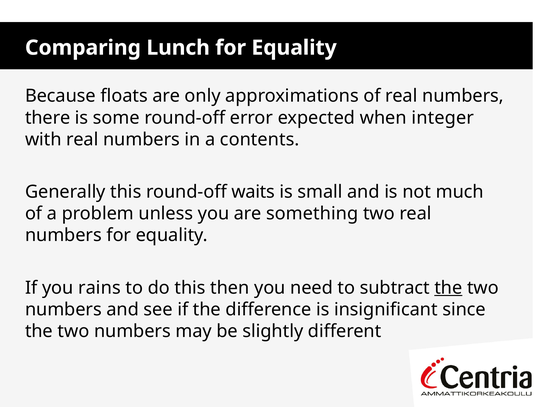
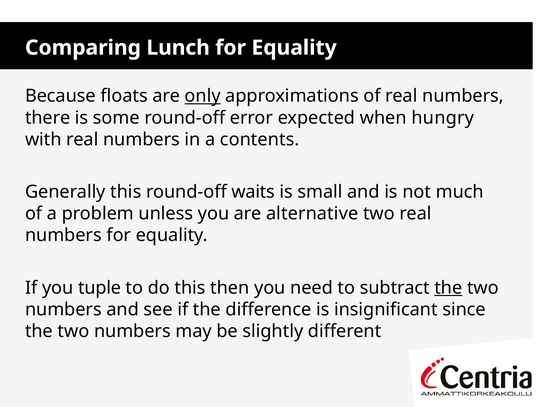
only underline: none -> present (203, 96)
integer: integer -> hungry (443, 118)
something: something -> alternative (312, 214)
rains: rains -> tuple (100, 288)
